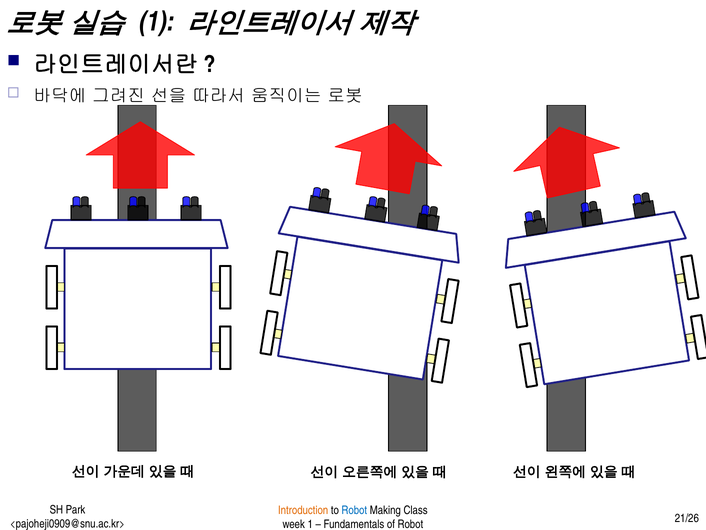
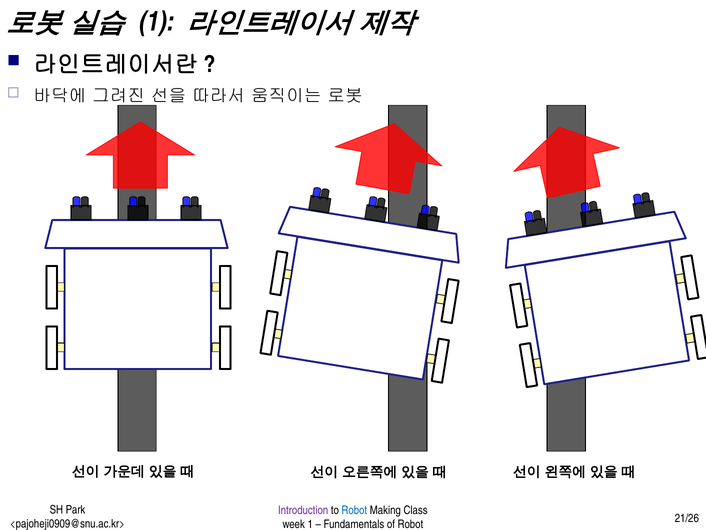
Introduction colour: orange -> purple (303, 510)
